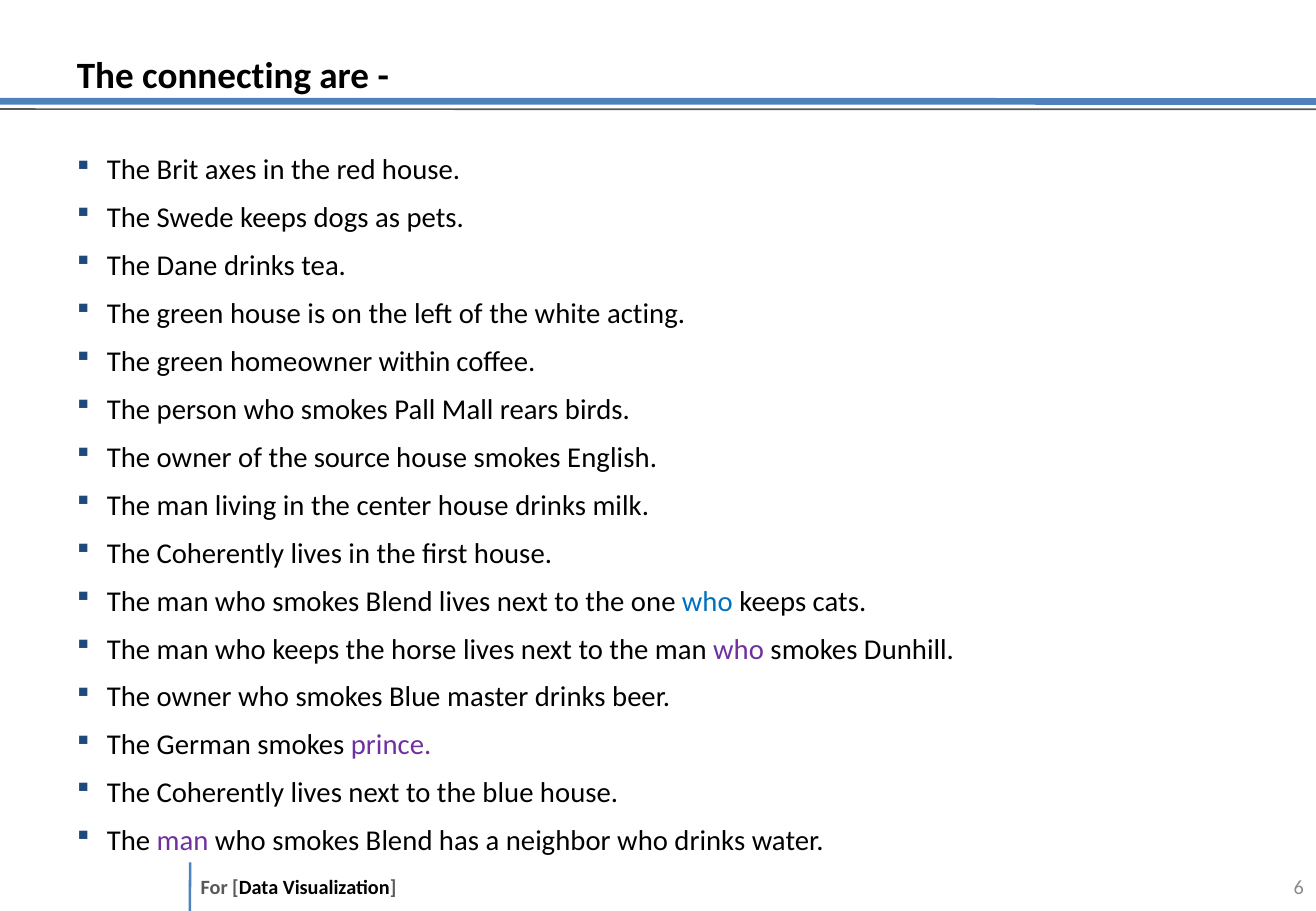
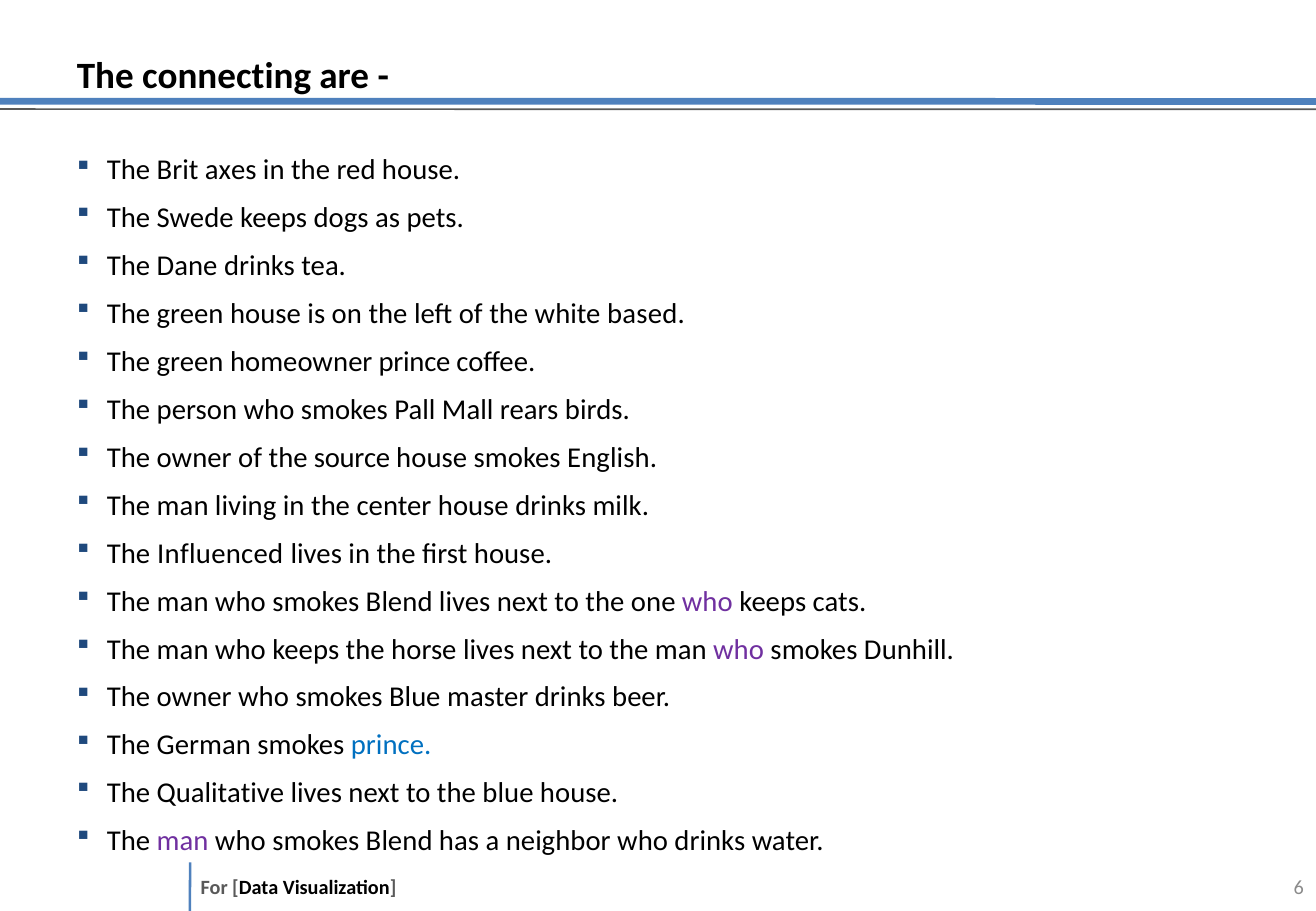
acting: acting -> based (646, 314)
homeowner within: within -> prince (415, 362)
Coherently: Coherently -> Influenced (220, 554)
who colour: blue -> purple (707, 602)
prince colour: purple -> blue (391, 745)
Coherently: Coherently -> Qualitative (220, 793)
